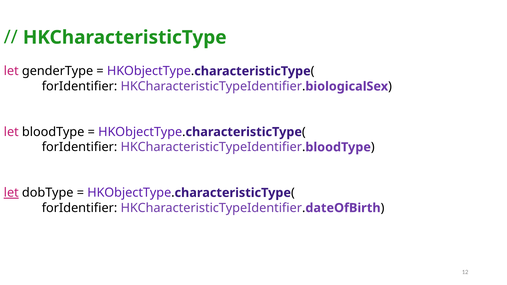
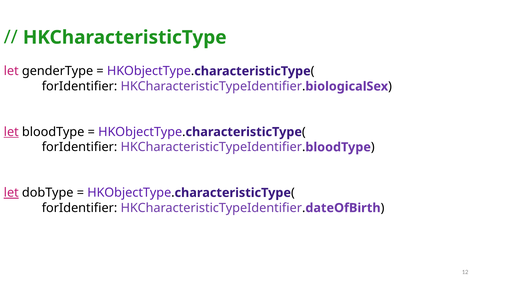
let underline: none -> present (11, 132)
